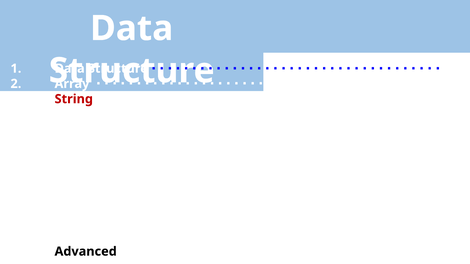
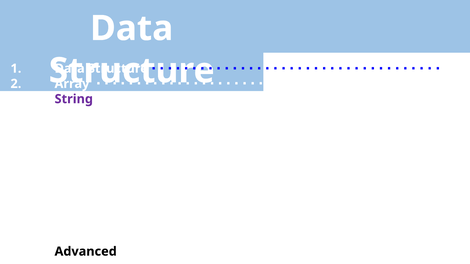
String colour: red -> purple (74, 99)
